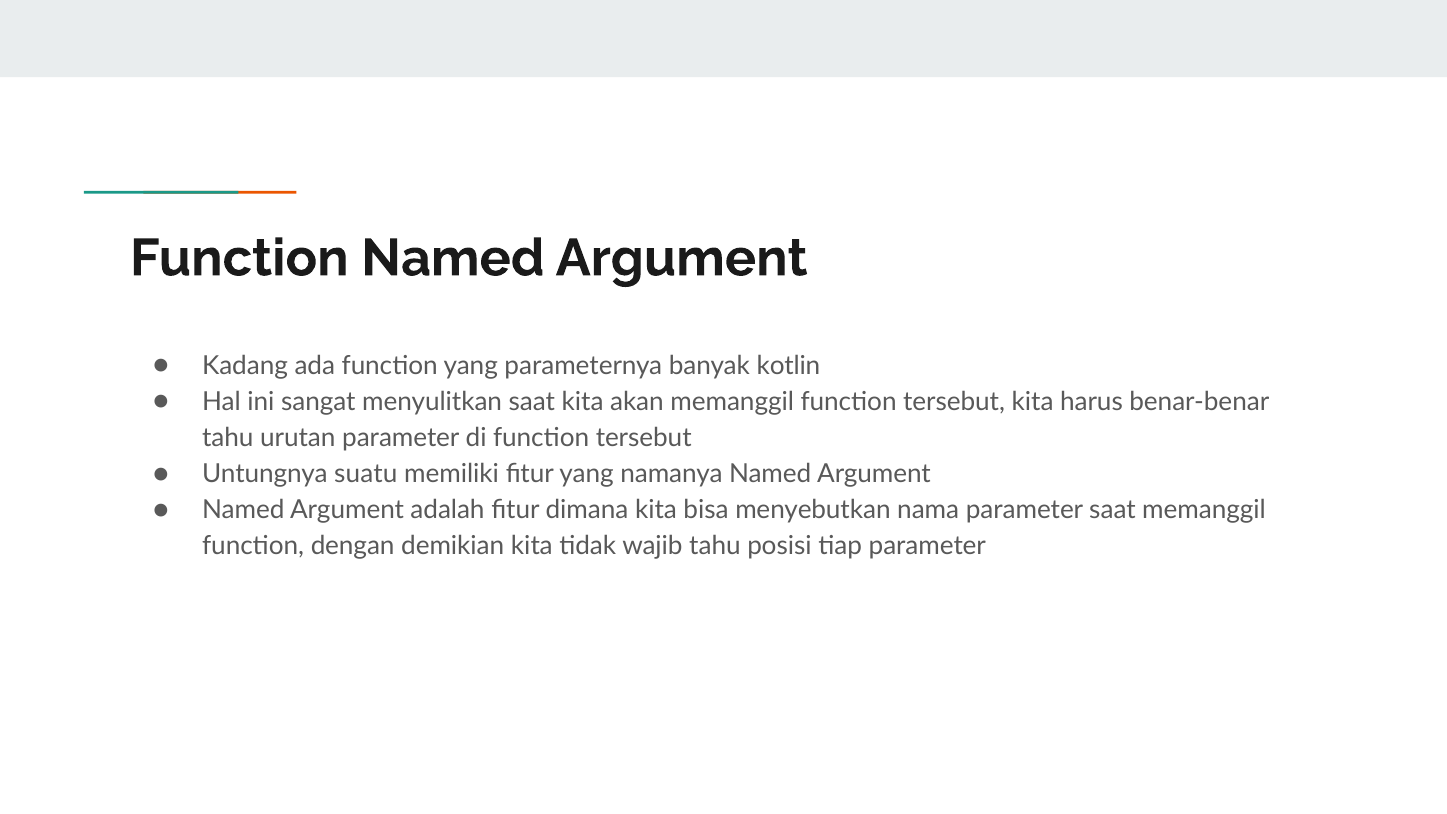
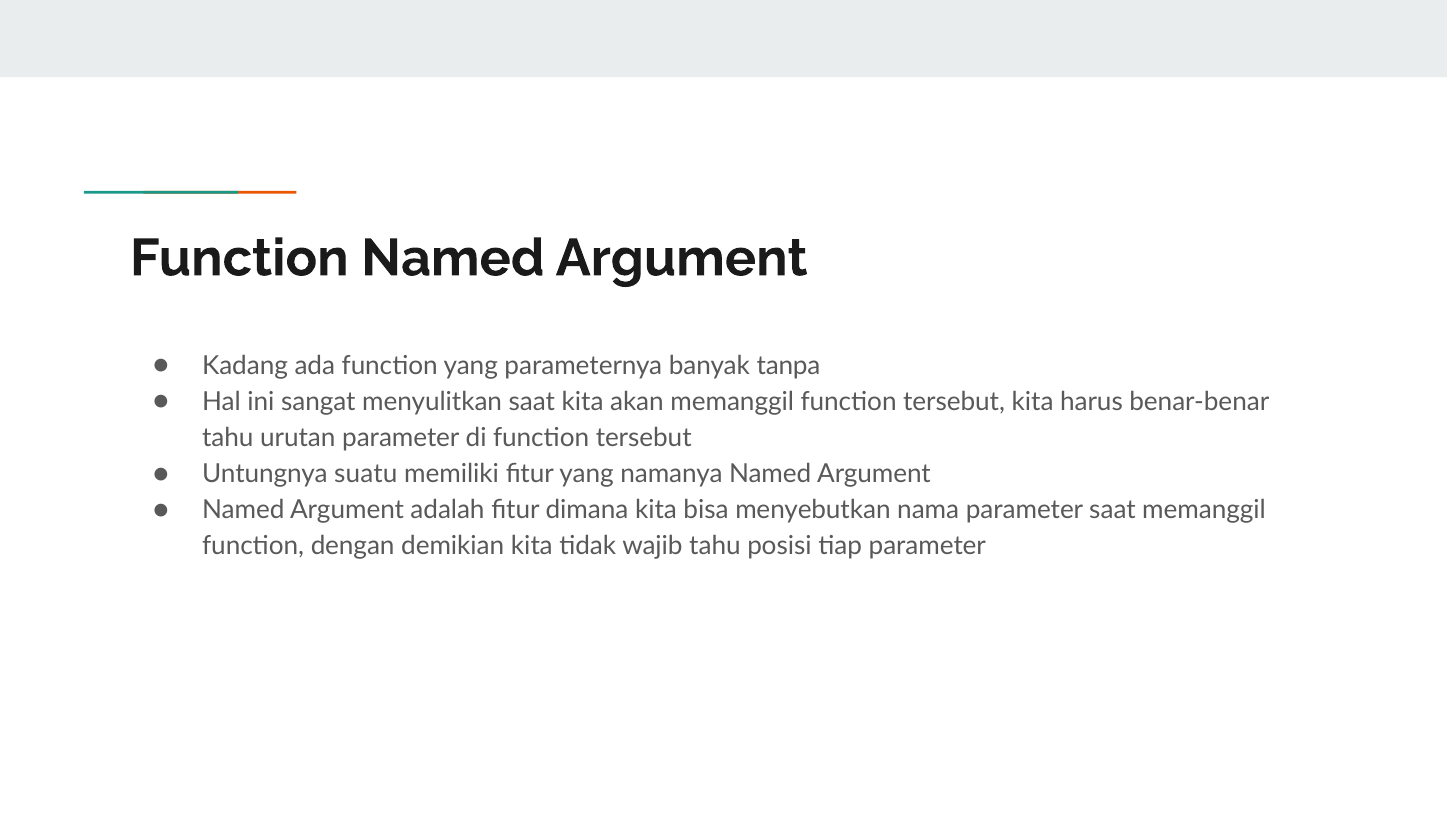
kotlin: kotlin -> tanpa (789, 366)
